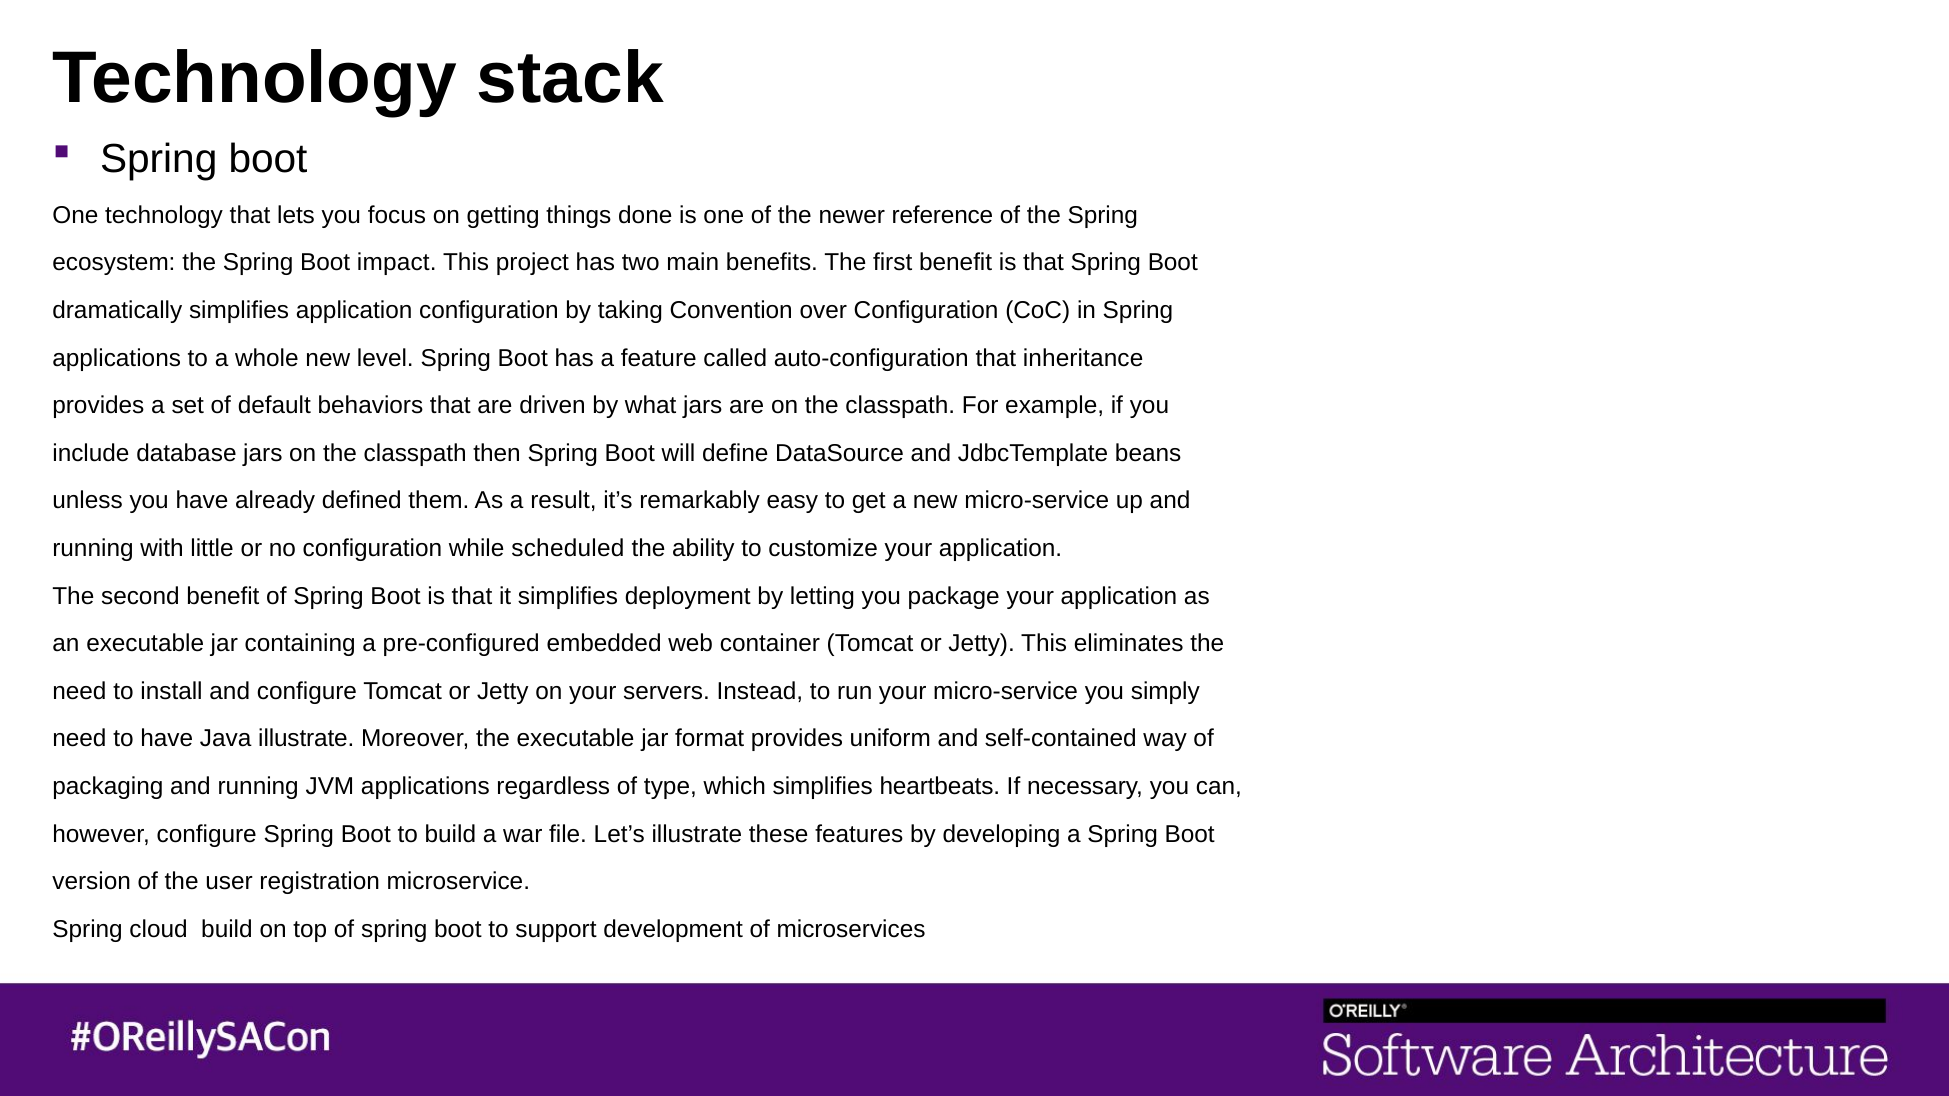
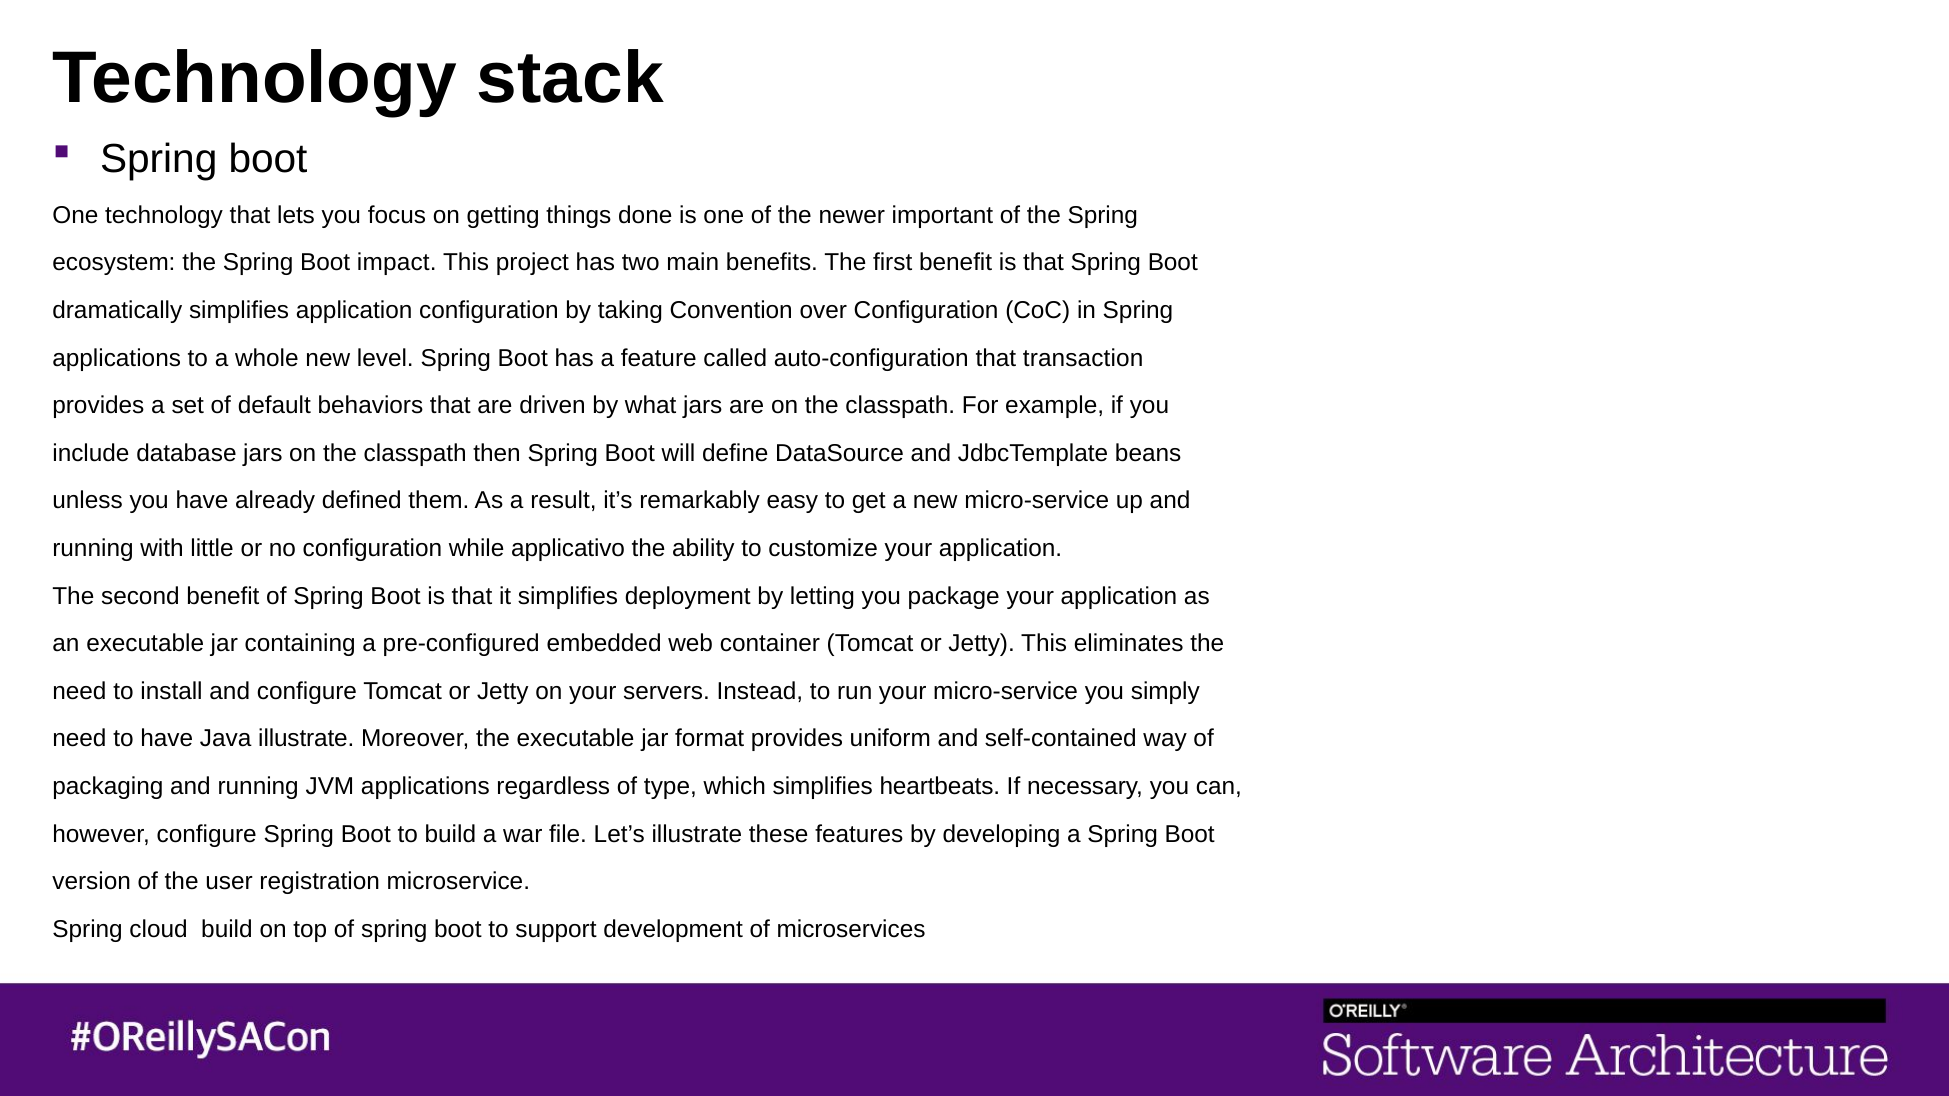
reference: reference -> important (942, 215)
inheritance: inheritance -> transaction (1083, 358)
scheduled: scheduled -> applicativo (568, 549)
